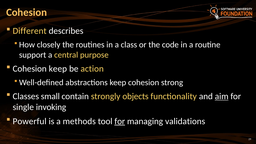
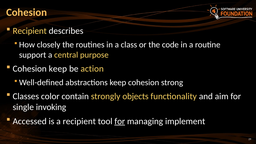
Different: Different -> Recipient (30, 31)
small: small -> color (50, 96)
aim underline: present -> none (222, 96)
Powerful: Powerful -> Accessed (30, 121)
a methods: methods -> recipient (79, 121)
validations: validations -> implement (185, 121)
